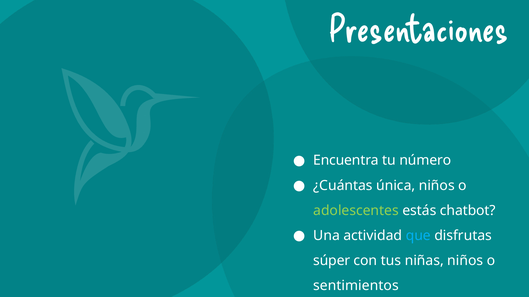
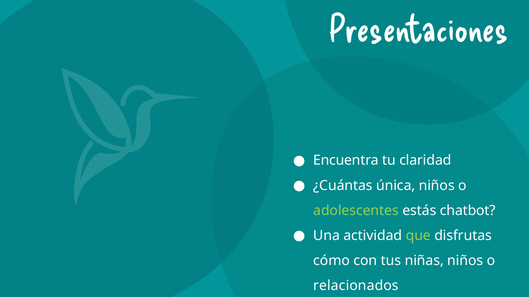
número: número -> claridad (425, 161)
que colour: light blue -> light green (418, 236)
súper: súper -> cómo (332, 261)
sentimientos: sentimientos -> relacionados (356, 286)
